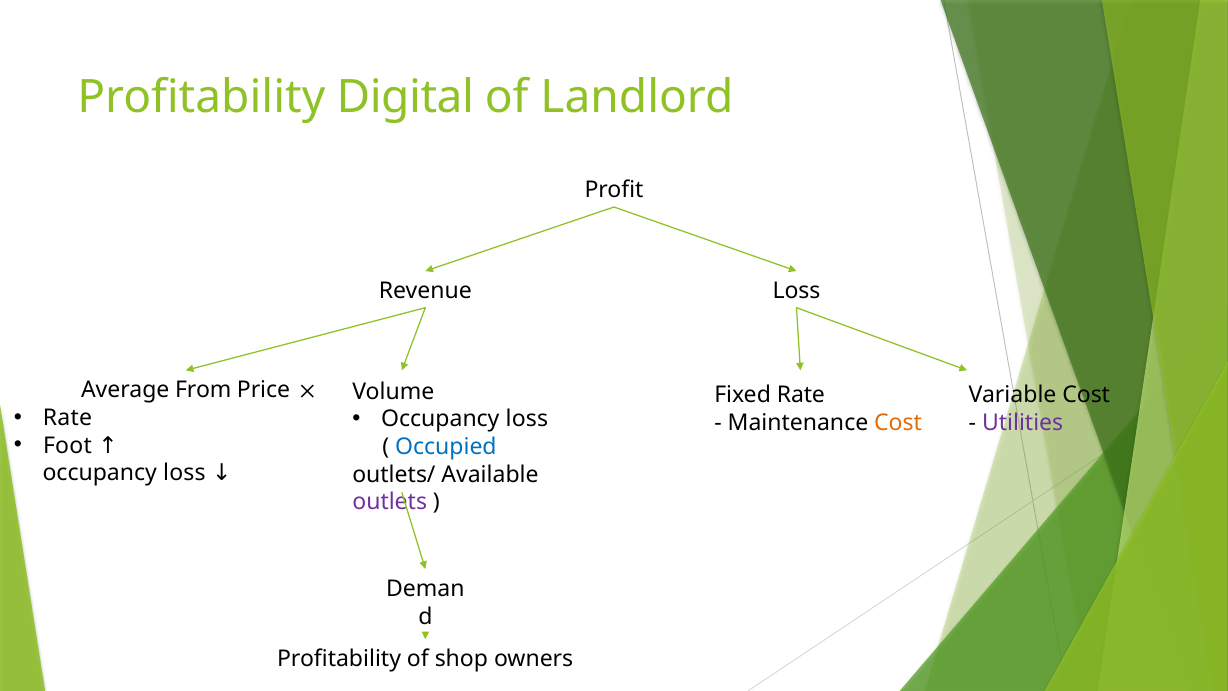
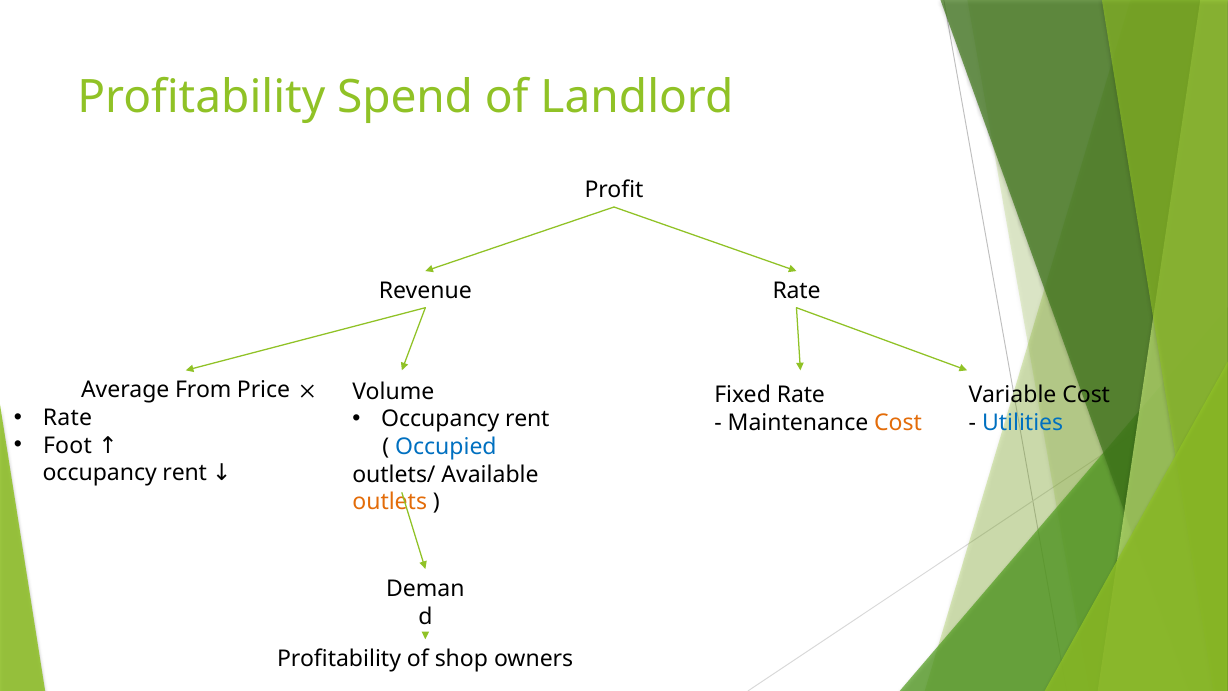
Digital: Digital -> Spend (405, 97)
Revenue Loss: Loss -> Rate (797, 291)
loss: loss -> rent (527, 419)
Utilities colour: purple -> blue (1023, 422)
loss: loss -> rent (185, 473)
outlets colour: purple -> orange (390, 502)
